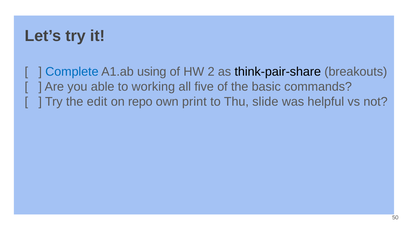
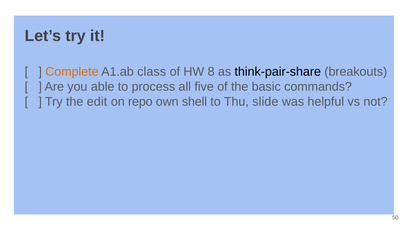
Complete colour: blue -> orange (72, 72)
using: using -> class (152, 72)
2: 2 -> 8 (211, 72)
working: working -> process (153, 87)
print: print -> shell (195, 101)
